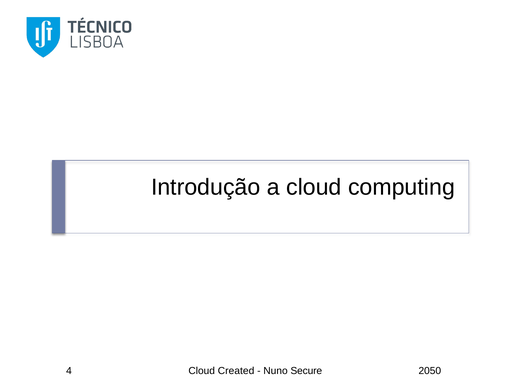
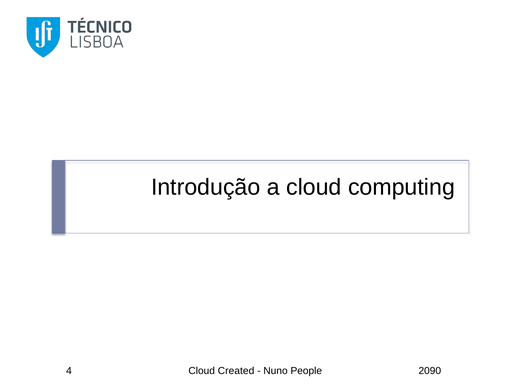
Secure: Secure -> People (306, 371)
2050: 2050 -> 2090 (430, 371)
